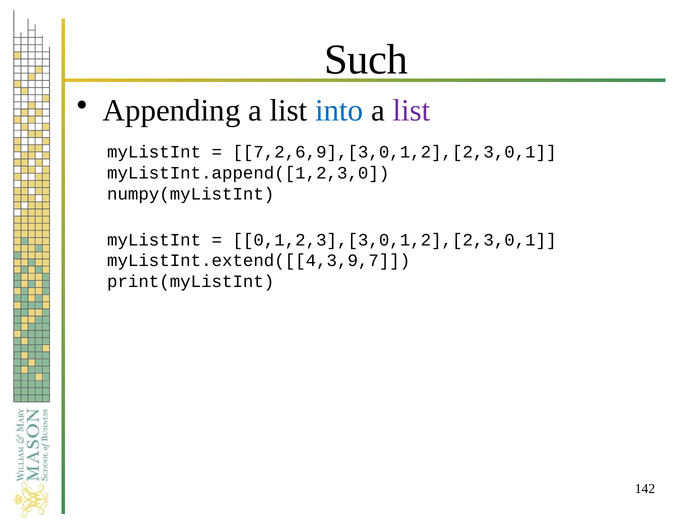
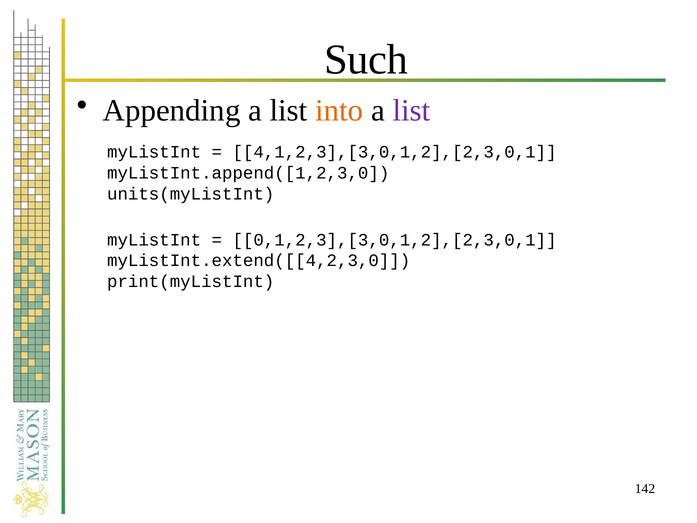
into colour: blue -> orange (339, 111)
7,2,6,9],[3,0,1,2],[2,3,0,1: 7,2,6,9],[3,0,1,2],[2,3,0,1 -> 4,1,2,3],[3,0,1,2],[2,3,0,1 (395, 152)
numpy(myListInt: numpy(myListInt -> units(myListInt (191, 194)
myListInt.extend([[4,3,9,7: myListInt.extend([[4,3,9,7 -> myListInt.extend([[4,2,3,0 (259, 261)
